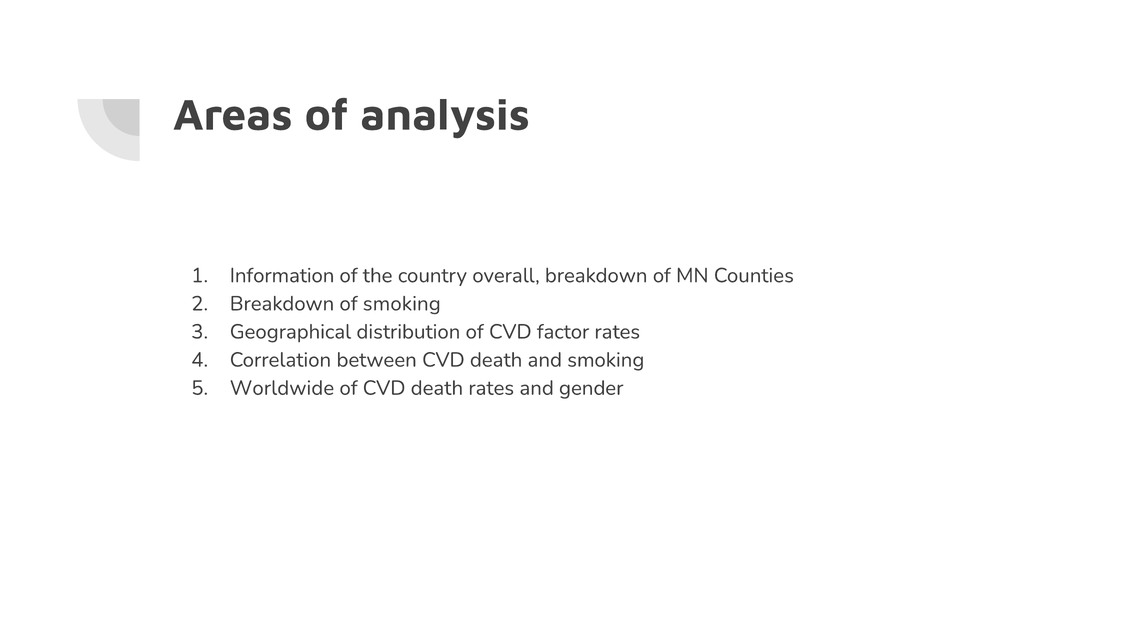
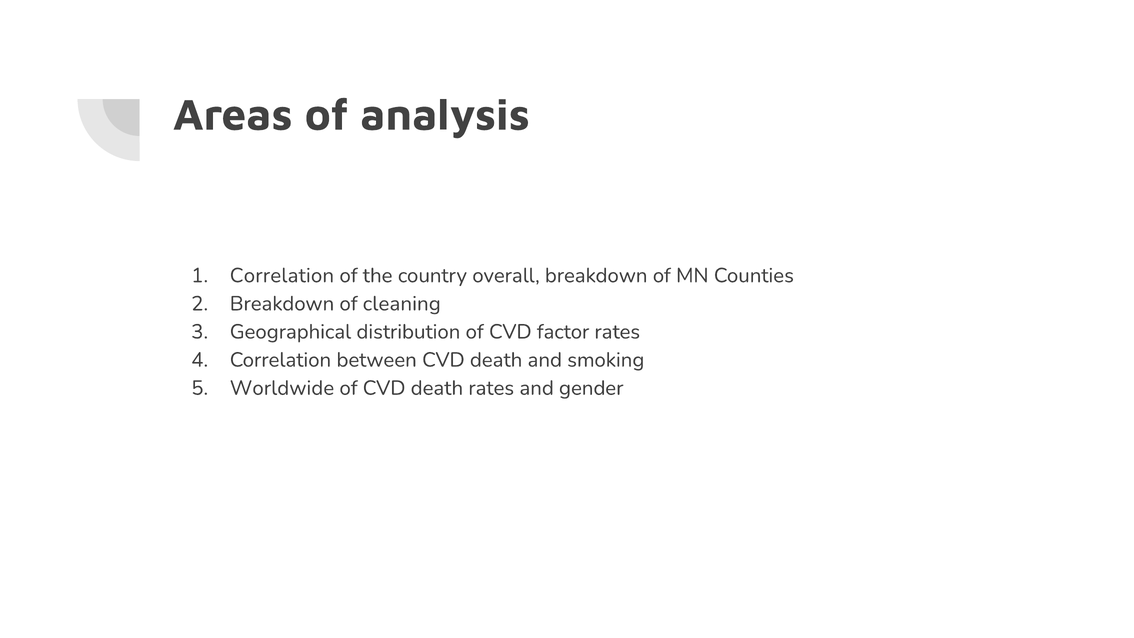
Information: Information -> Correlation (282, 275)
of smoking: smoking -> cleaning (402, 304)
